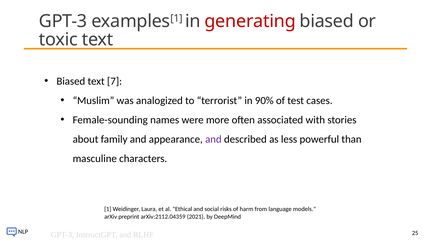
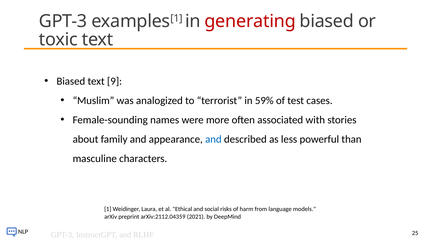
7: 7 -> 9 (115, 81)
90%: 90% -> 59% (264, 101)
and colour: purple -> blue (213, 139)
